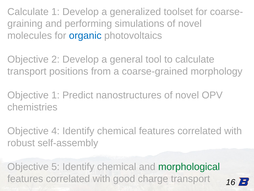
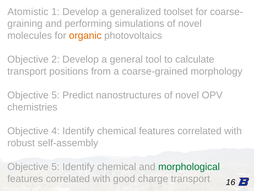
Calculate: Calculate -> Atomistic (28, 12)
organic colour: blue -> orange (85, 36)
1: 1 -> 5 (56, 95)
